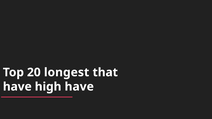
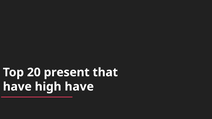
longest: longest -> present (67, 72)
